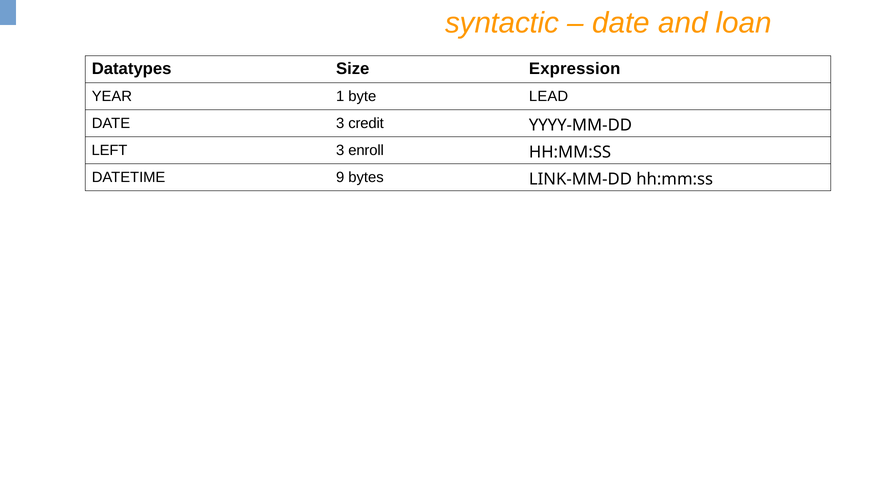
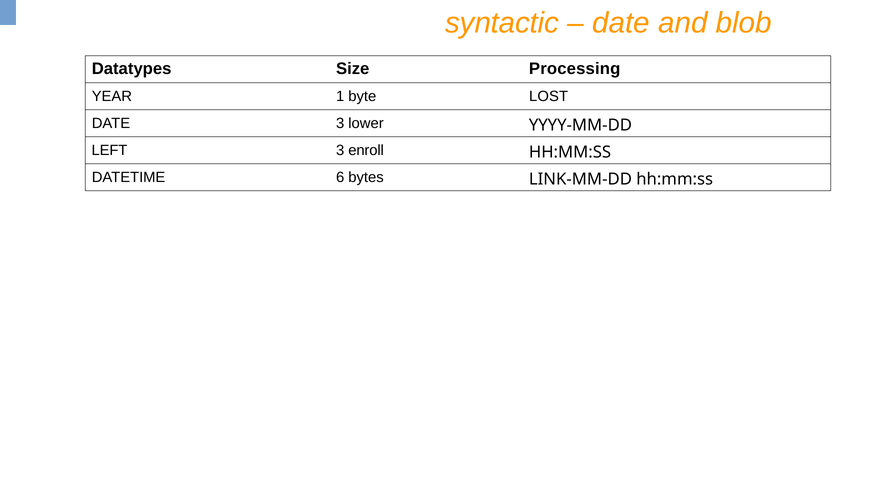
loan: loan -> blob (744, 23)
Expression: Expression -> Processing (575, 69)
LEAD: LEAD -> LOST (549, 97)
credit: credit -> lower (366, 124)
9: 9 -> 6 (340, 178)
